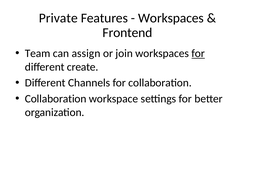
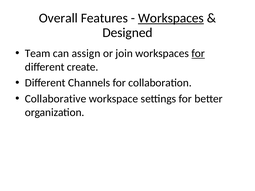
Private: Private -> Overall (58, 18)
Workspaces underline: none -> present (171, 18)
Frontend: Frontend -> Designed (128, 33)
Collaboration: Collaboration -> Collaborative (56, 99)
